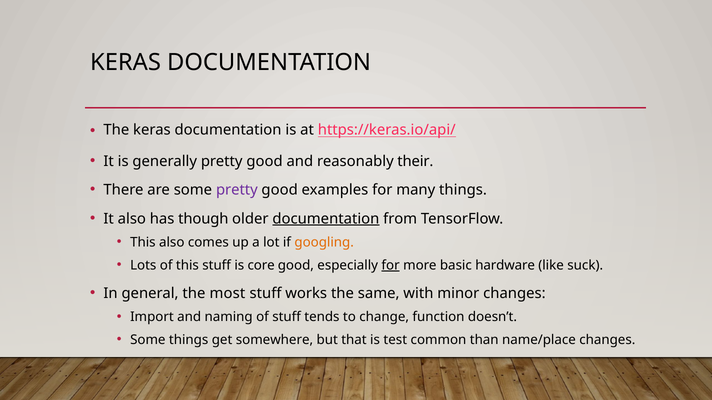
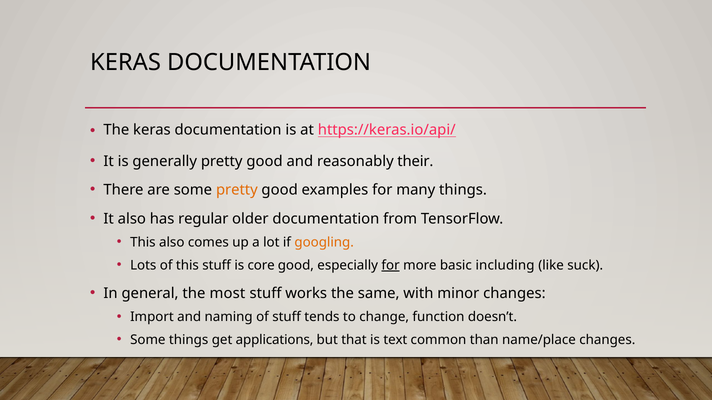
pretty colour: purple -> orange (237, 190)
though: though -> regular (203, 219)
documentation underline: present -> none (326, 219)
hardware: hardware -> including (505, 266)
somewhere: somewhere -> applications (275, 340)
test: test -> text (395, 340)
